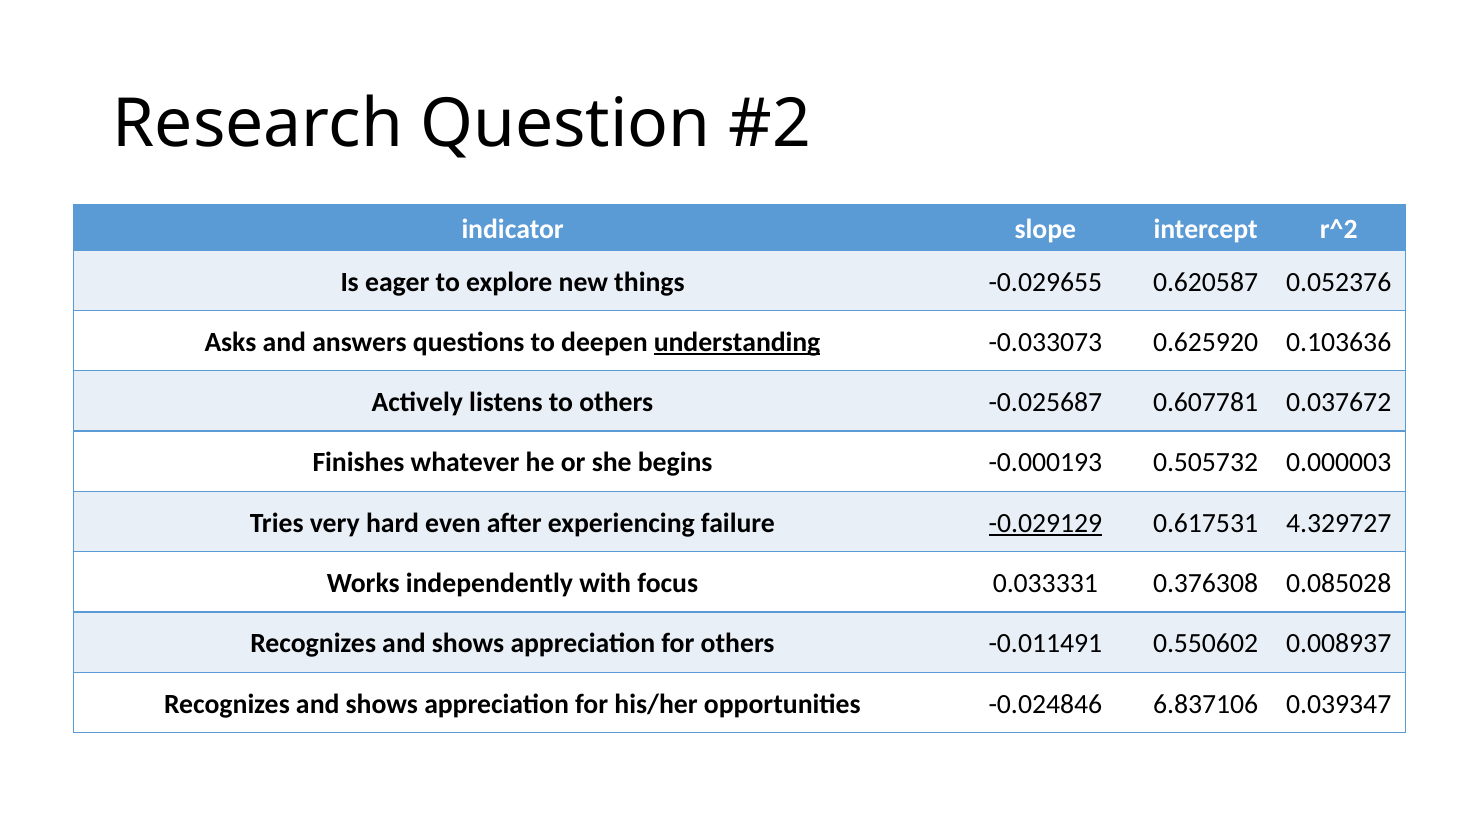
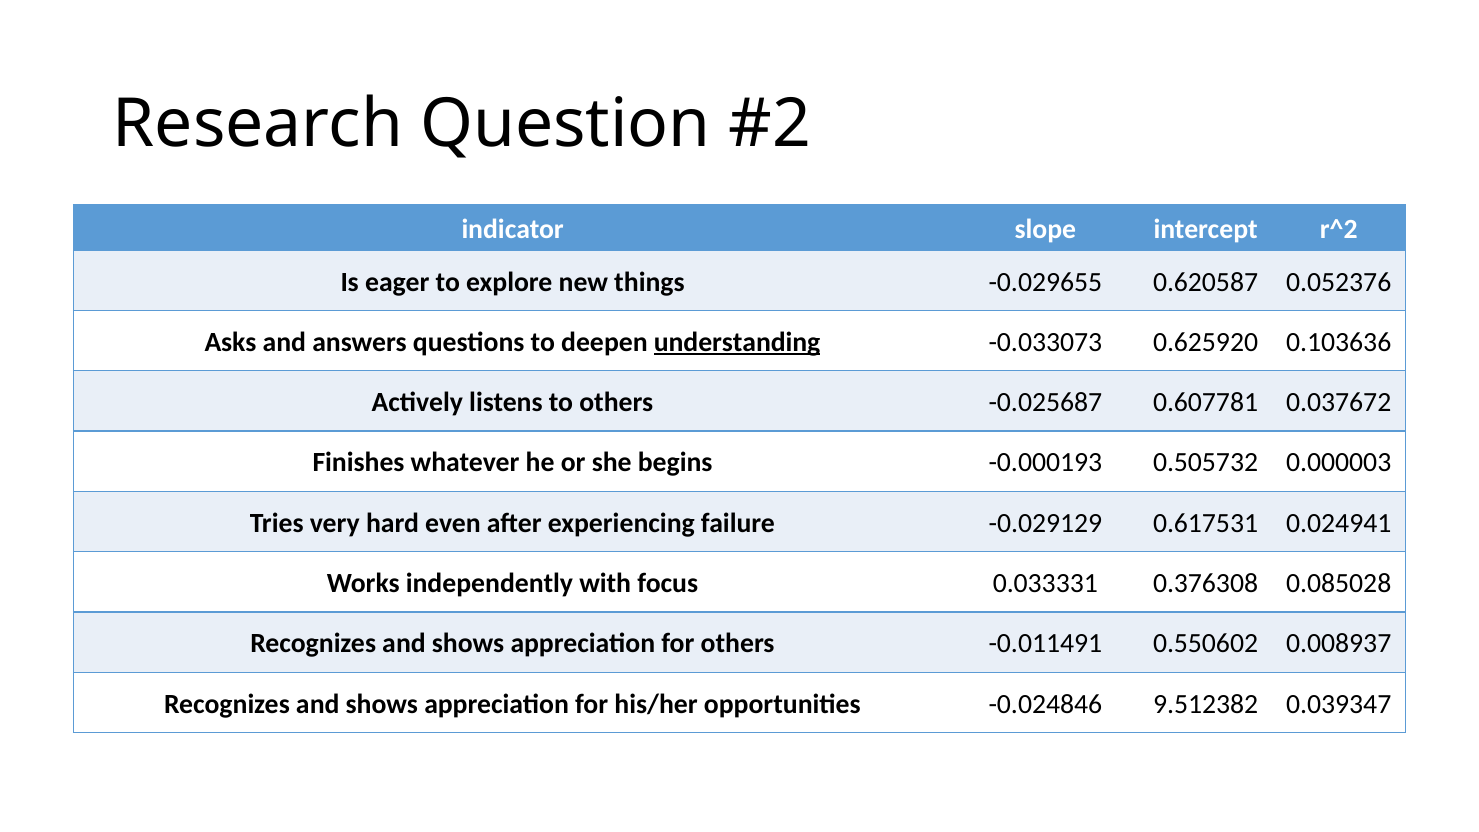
-0.029129 underline: present -> none (1045, 523)
4.329727: 4.329727 -> 0.024941 (1339, 523)
6.837106: 6.837106 -> 9.512382 (1206, 704)
